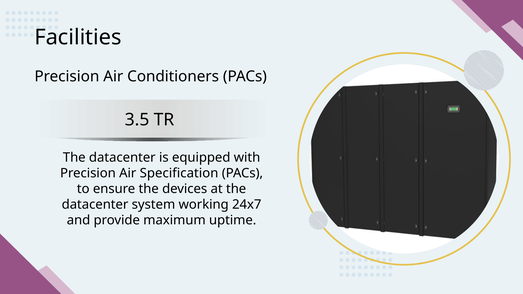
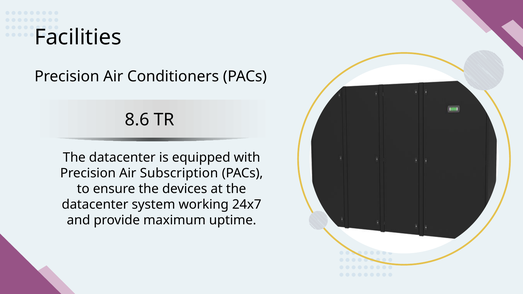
3.5: 3.5 -> 8.6 (137, 120)
Specification: Specification -> Subscription (179, 173)
